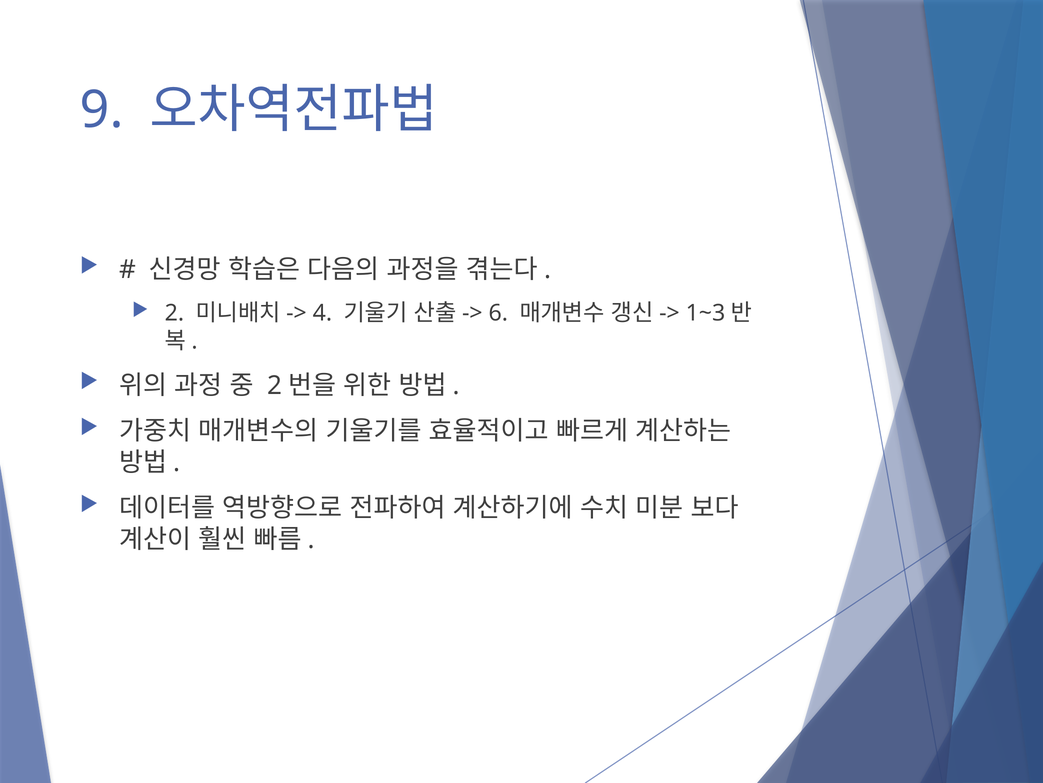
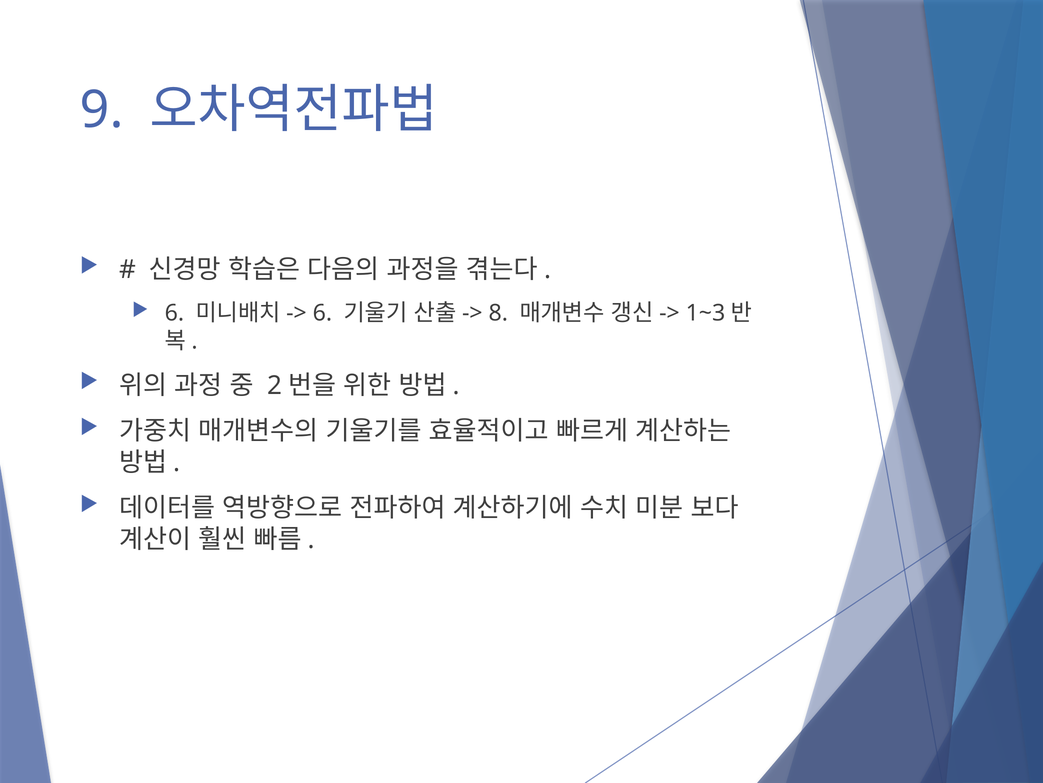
2: 2 -> 6 (174, 313)
4: 4 -> 6 (322, 313)
6: 6 -> 8 (498, 313)
